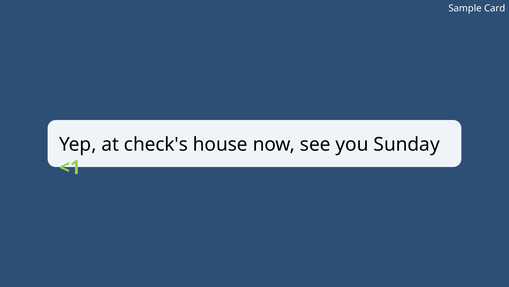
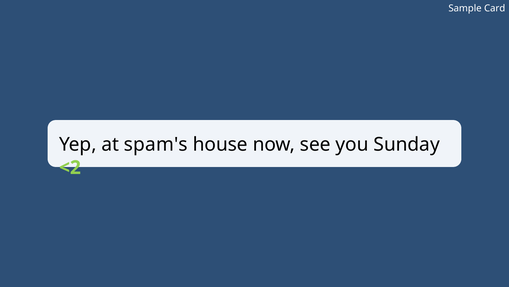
check's: check's -> spam's (156, 144)
<1: <1 -> <2 (70, 167)
